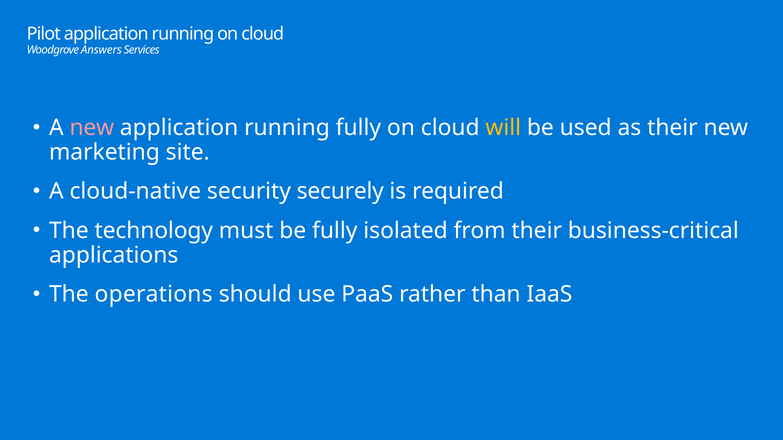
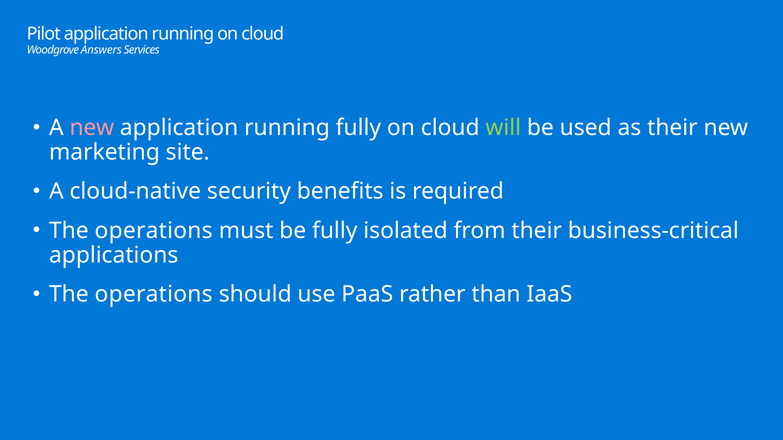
will colour: yellow -> light green (503, 128)
securely: securely -> benefits (340, 192)
technology: technology -> operations (154, 231)
